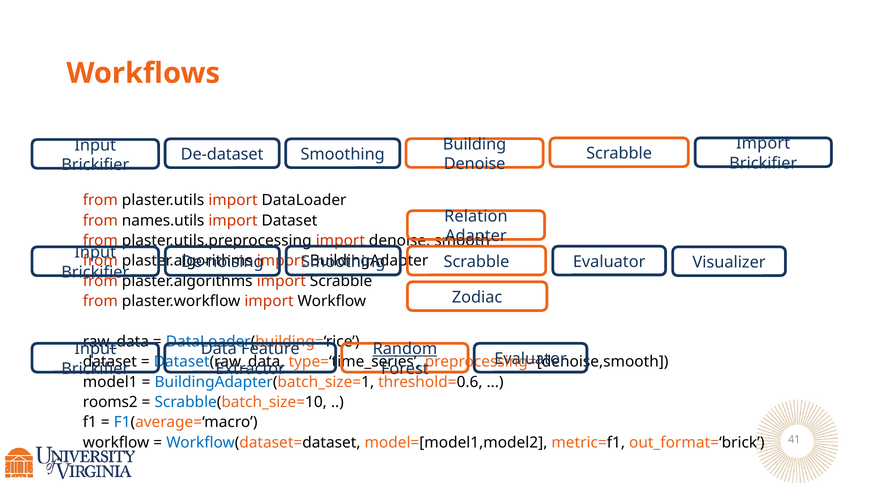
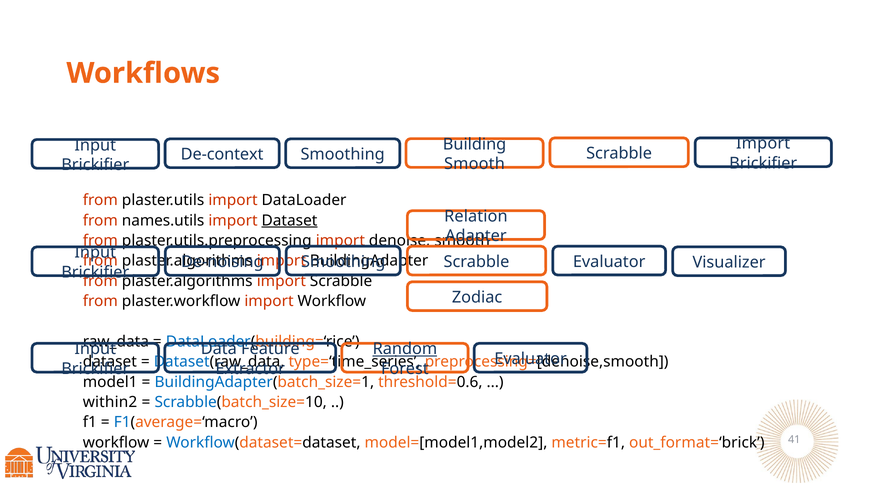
De-dataset: De-dataset -> De-context (222, 154)
Denoise: Denoise -> Smooth (474, 164)
Dataset underline: none -> present (289, 220)
rooms2: rooms2 -> within2 (110, 402)
